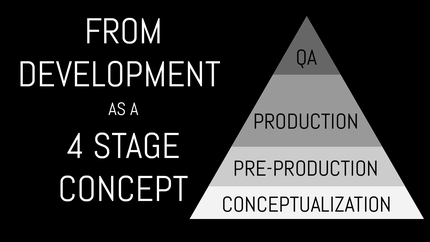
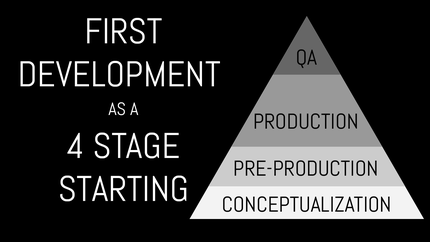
FROM: FROM -> FIRST (123, 32)
CONCEPT: CONCEPT -> STARTING (123, 189)
